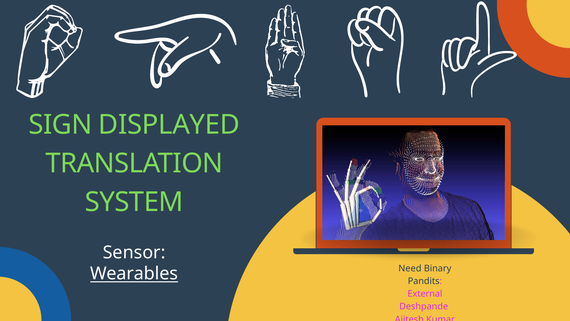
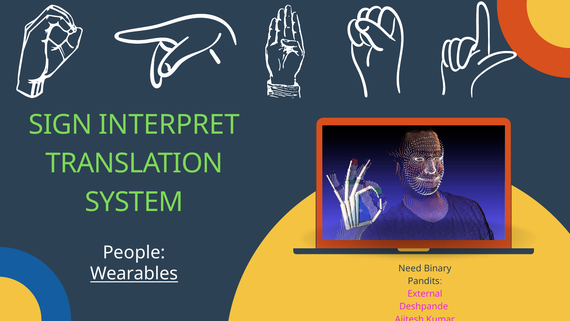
DISPLAYED: DISPLAYED -> INTERPRET (169, 125)
Sensor: Sensor -> People (134, 252)
